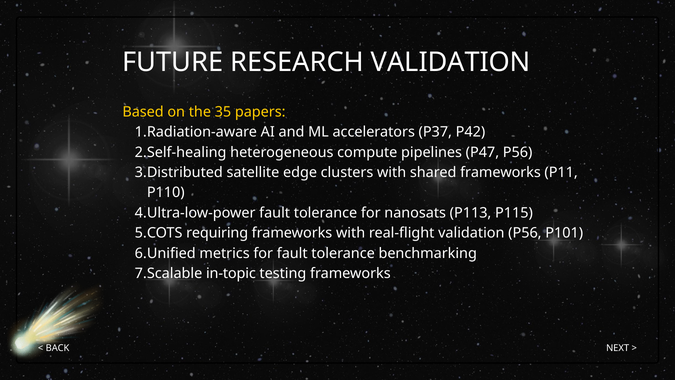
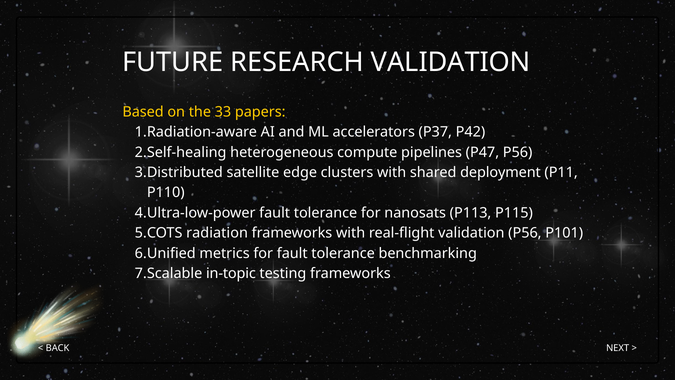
35: 35 -> 33 (223, 112)
shared frameworks: frameworks -> deployment (500, 172)
requiring: requiring -> radiation (217, 233)
